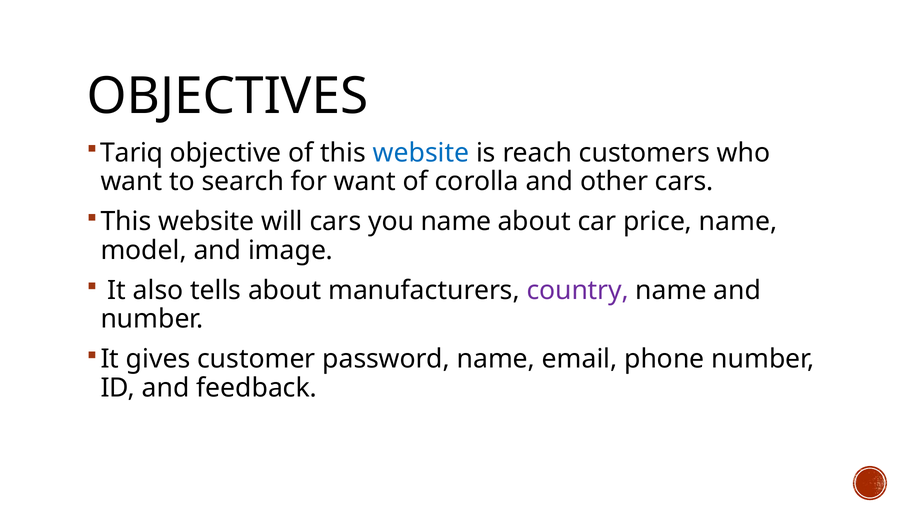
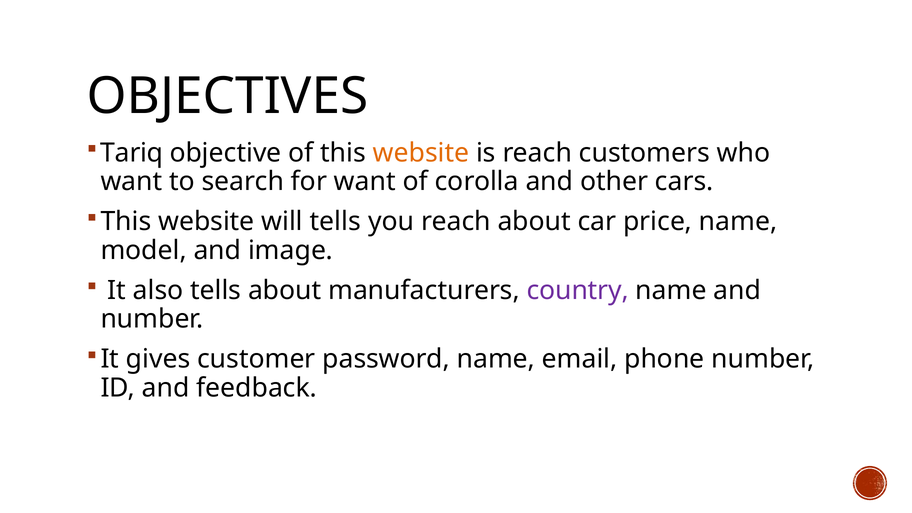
website colour: blue -> orange (421, 153)
will cars: cars -> tells (335, 222)
you name: name -> reach (456, 222)
